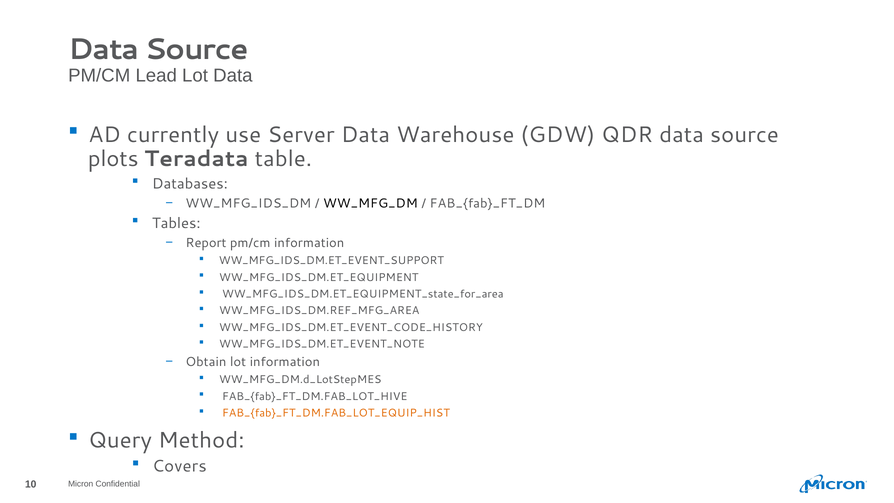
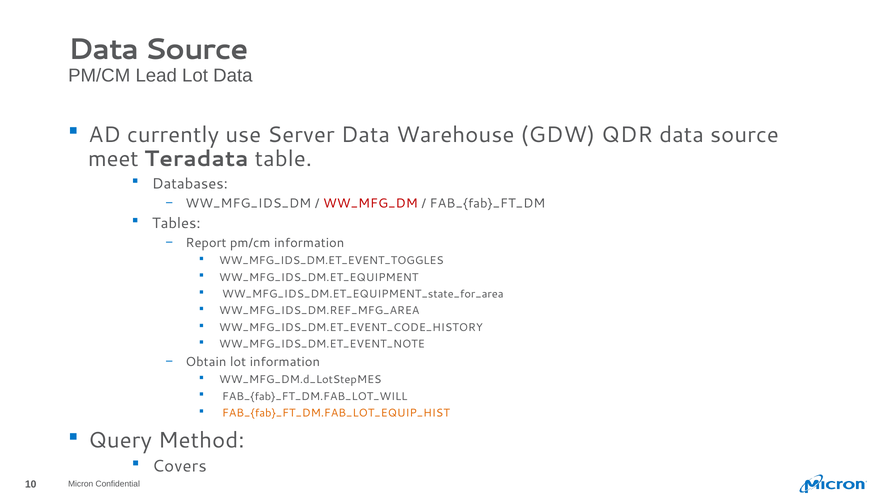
plots: plots -> meet (113, 159)
WW_MFG_DM colour: black -> red (370, 203)
WW_MFG_IDS_DM.ET_EVENT_SUPPORT: WW_MFG_IDS_DM.ET_EVENT_SUPPORT -> WW_MFG_IDS_DM.ET_EVENT_TOGGLES (331, 261)
FAB_{fab}_FT_DM.FAB_LOT_HIVE: FAB_{fab}_FT_DM.FAB_LOT_HIVE -> FAB_{fab}_FT_DM.FAB_LOT_WILL (315, 396)
